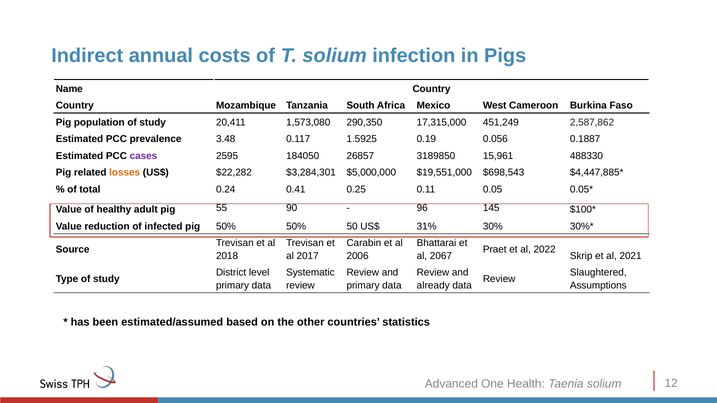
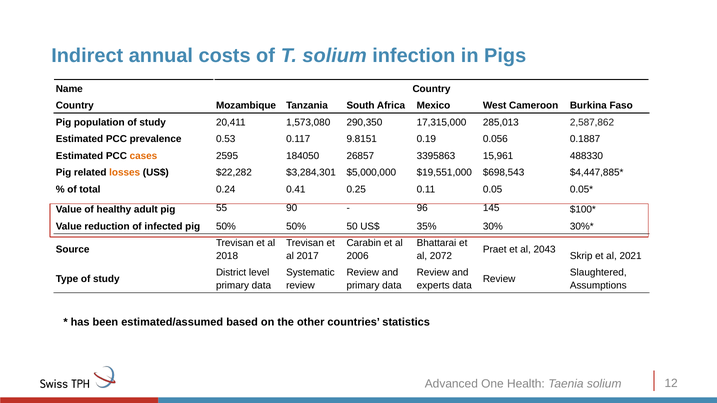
451,249: 451,249 -> 285,013 (501, 122)
3.48: 3.48 -> 0.53 (226, 139)
1.5925: 1.5925 -> 9.8151 (362, 139)
cases colour: purple -> orange (143, 156)
3189850: 3189850 -> 3395863 (436, 156)
31%: 31% -> 35% (427, 226)
2022: 2022 -> 2043 (545, 250)
2067: 2067 -> 2072 (441, 256)
already: already -> experts (433, 286)
